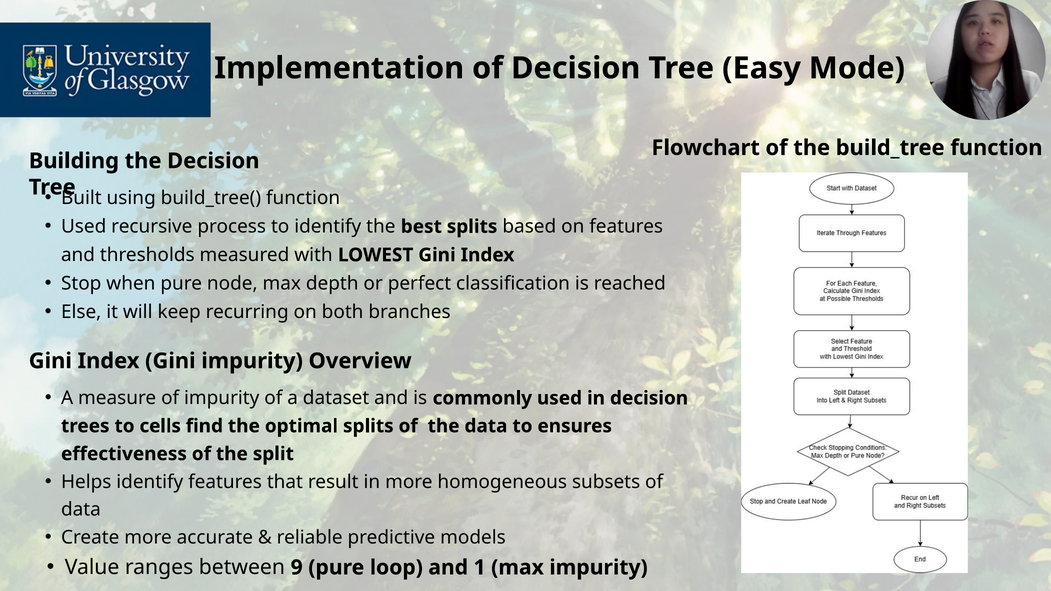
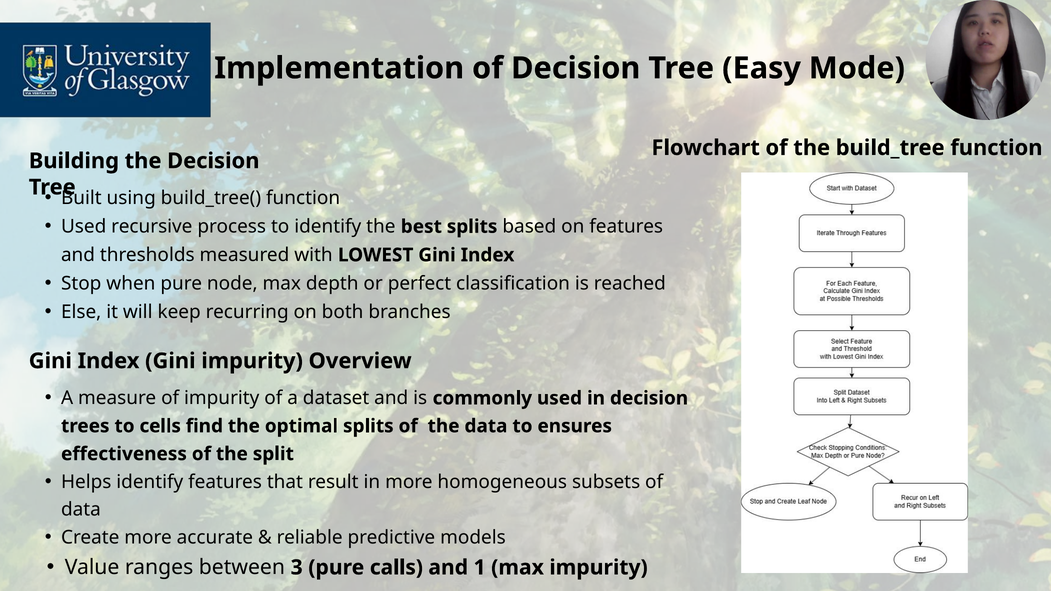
9: 9 -> 3 (297, 568)
loop: loop -> calls (396, 568)
